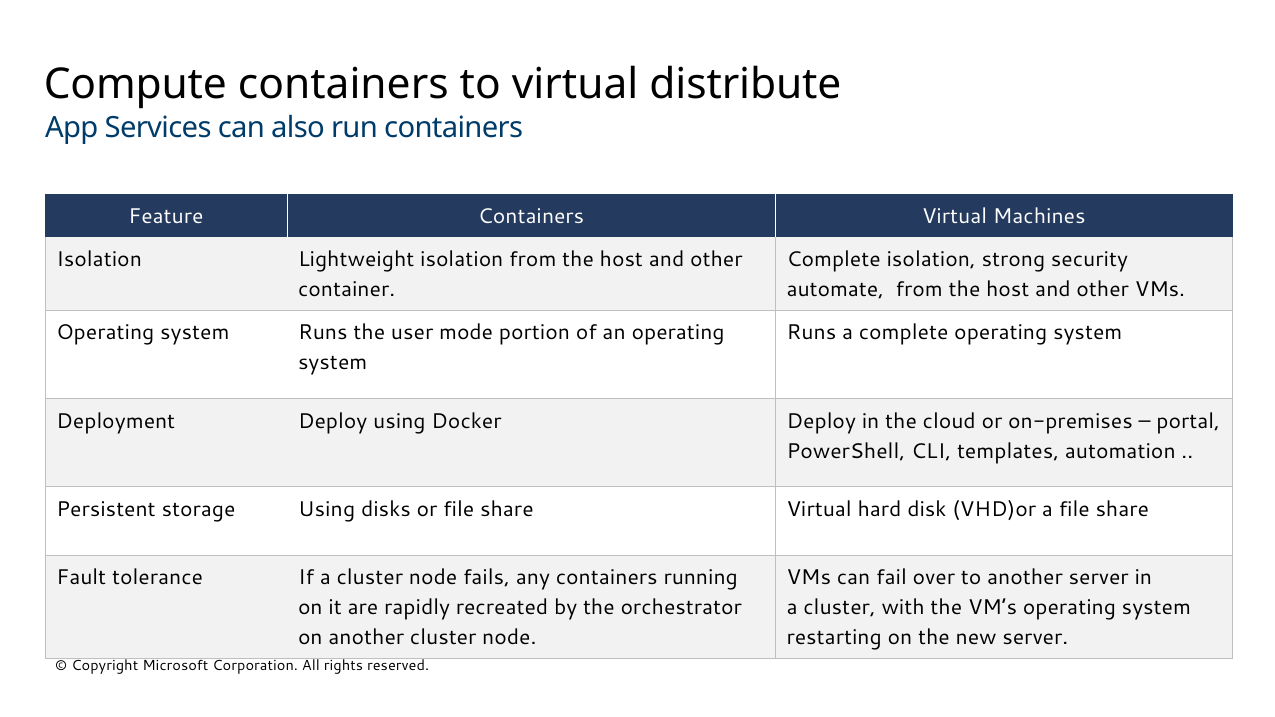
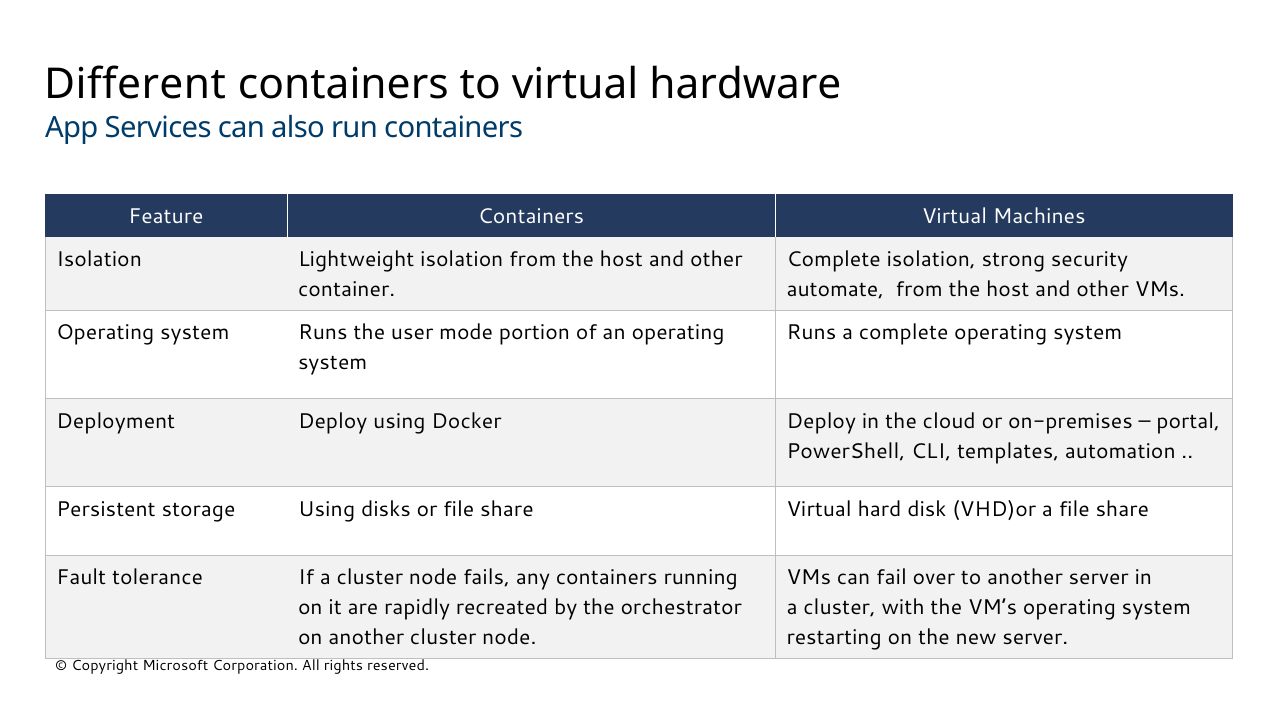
Compute: Compute -> Different (135, 84)
distribute: distribute -> hardware (745, 84)
